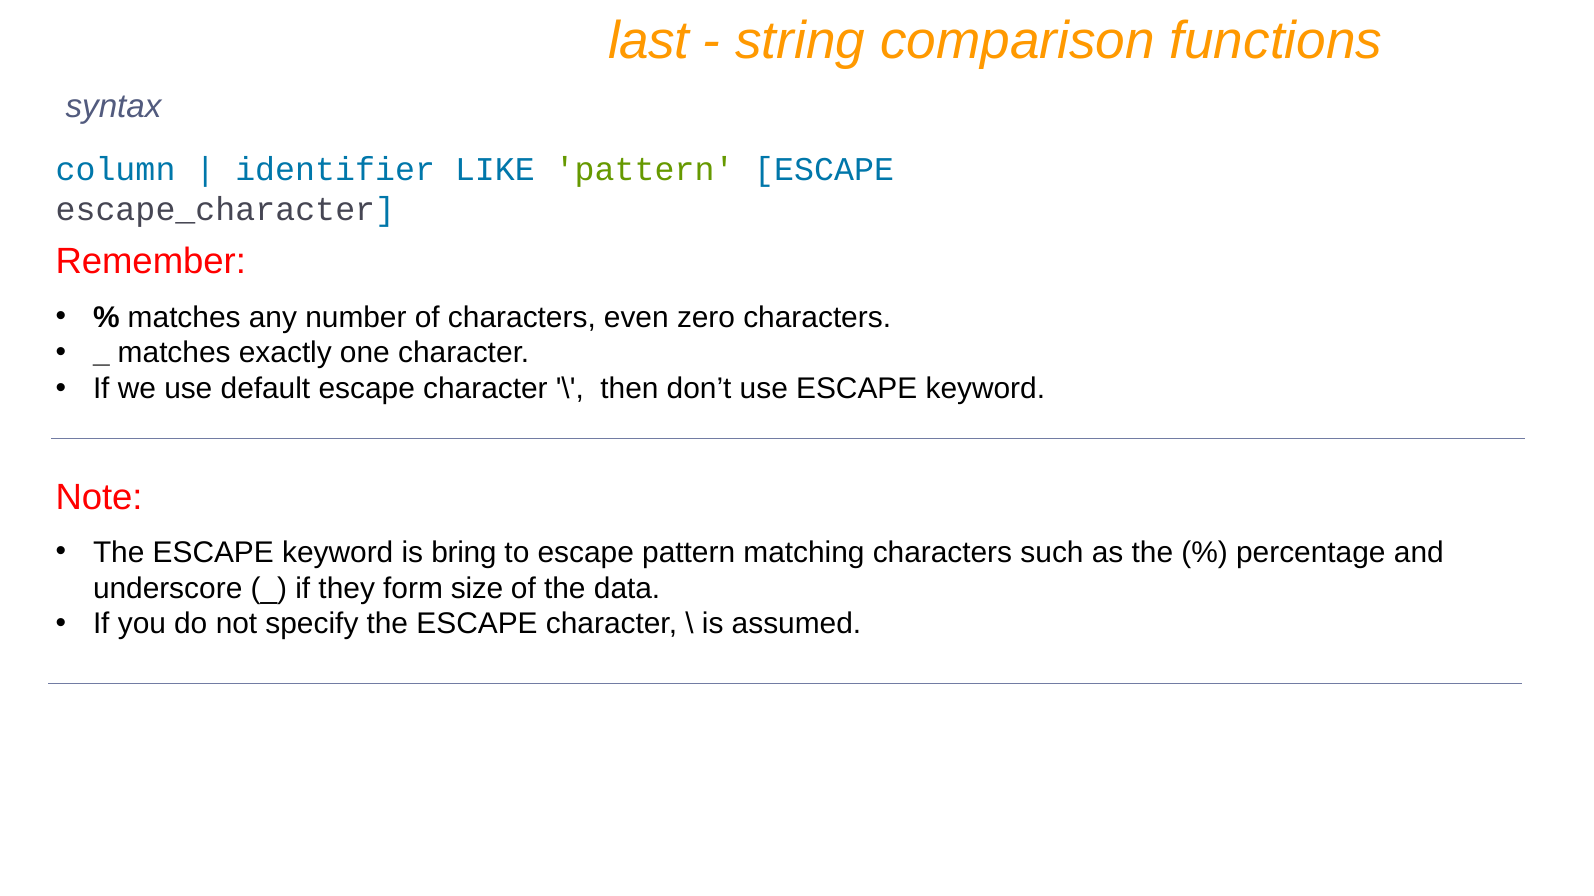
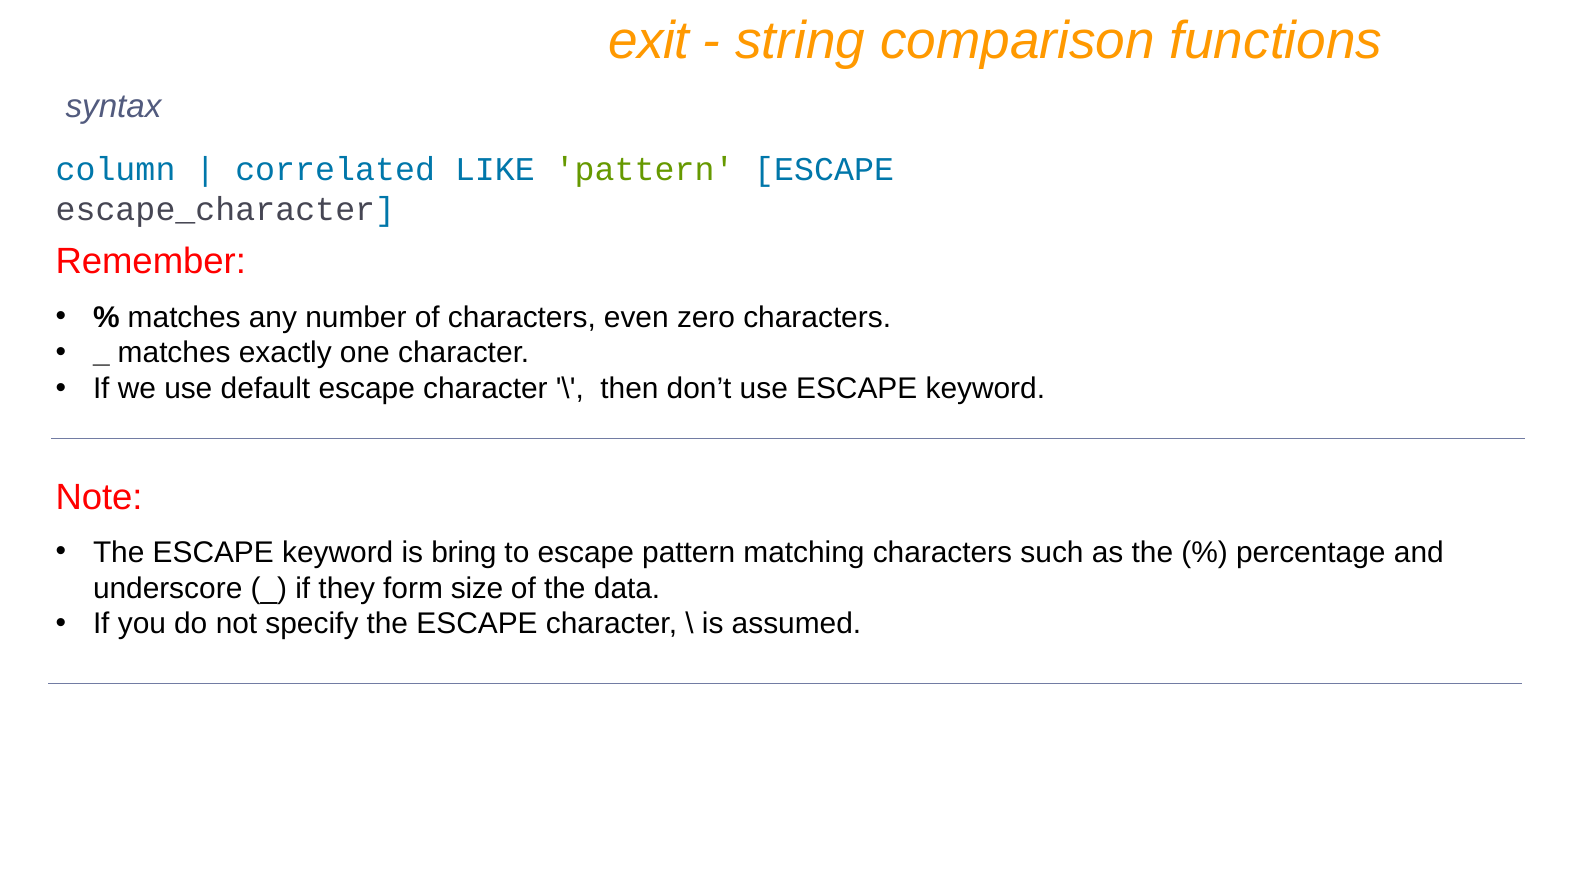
last: last -> exit (649, 41)
identifier: identifier -> correlated (335, 170)
